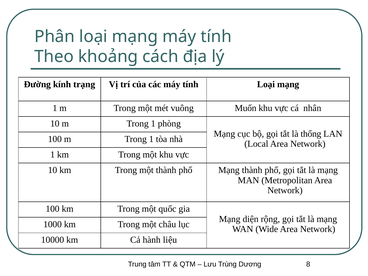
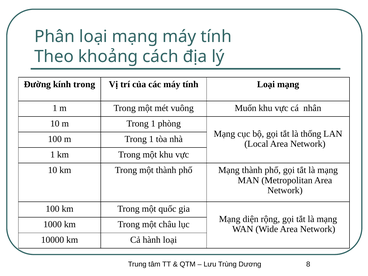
kính trạng: trạng -> trong (84, 84)
hành liệu: liệu -> loại (170, 240)
